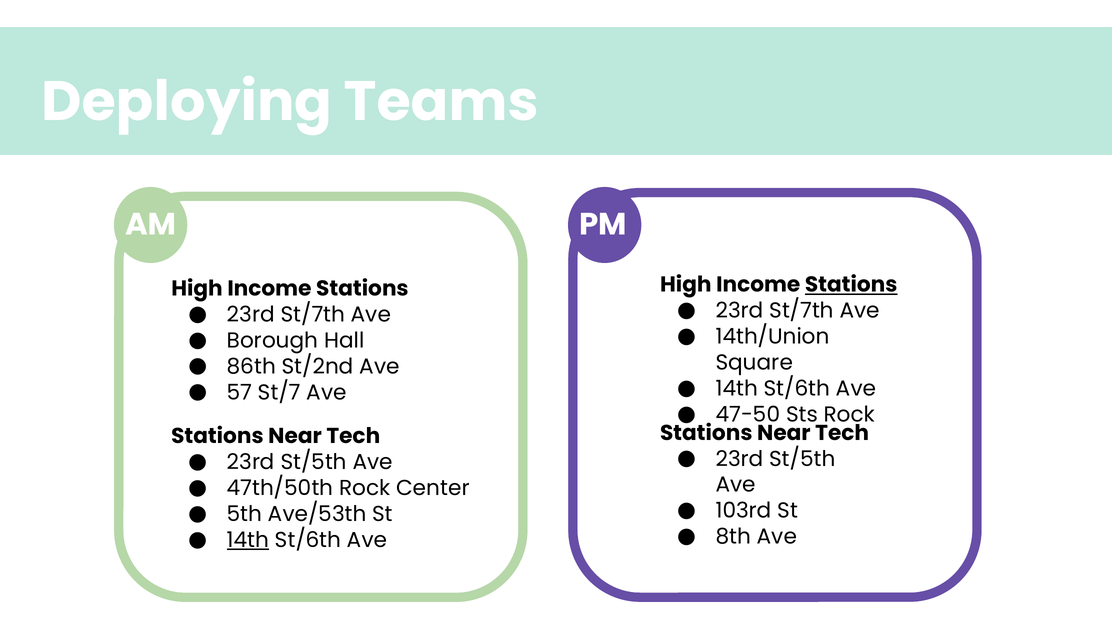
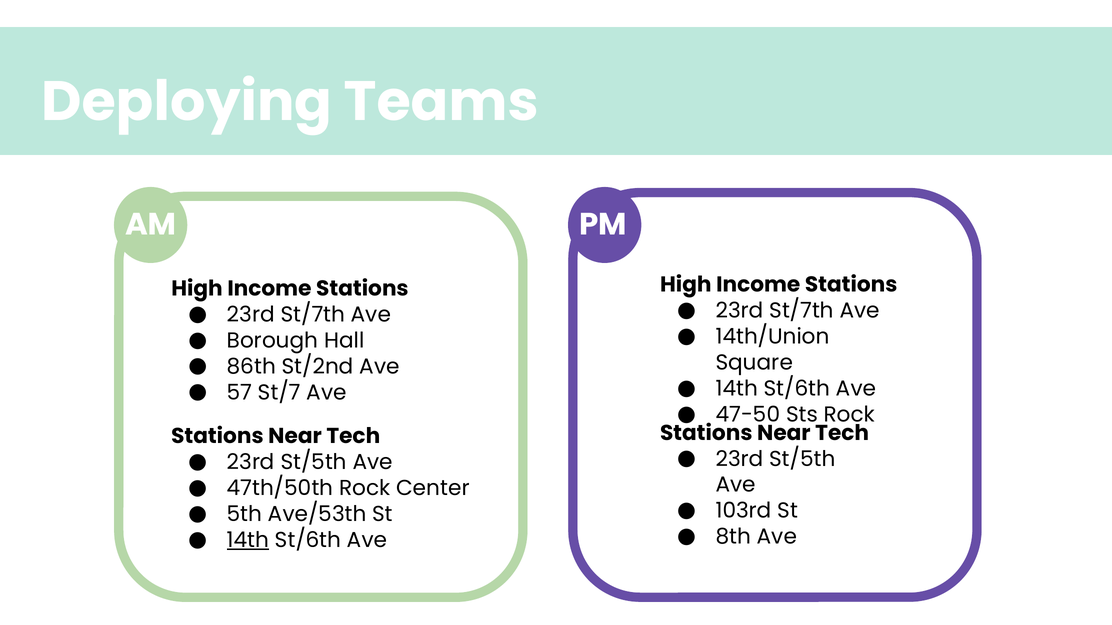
Stations underline: present -> none (851, 285)
